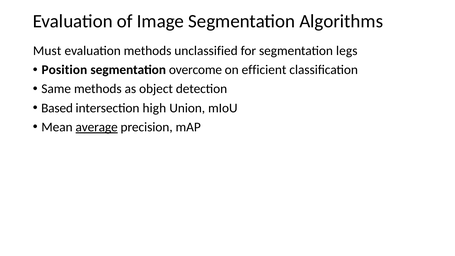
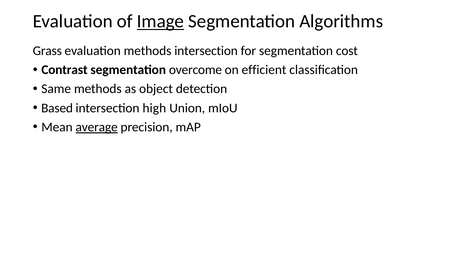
Image underline: none -> present (160, 21)
Must: Must -> Grass (47, 51)
methods unclassified: unclassified -> intersection (206, 51)
legs: legs -> cost (347, 51)
Position: Position -> Contrast (65, 70)
